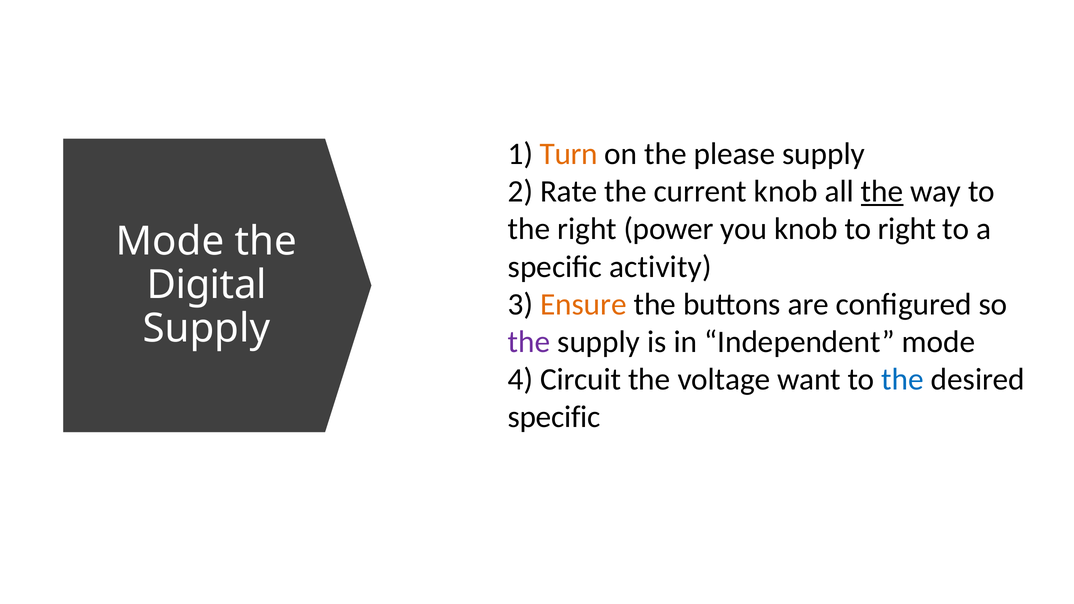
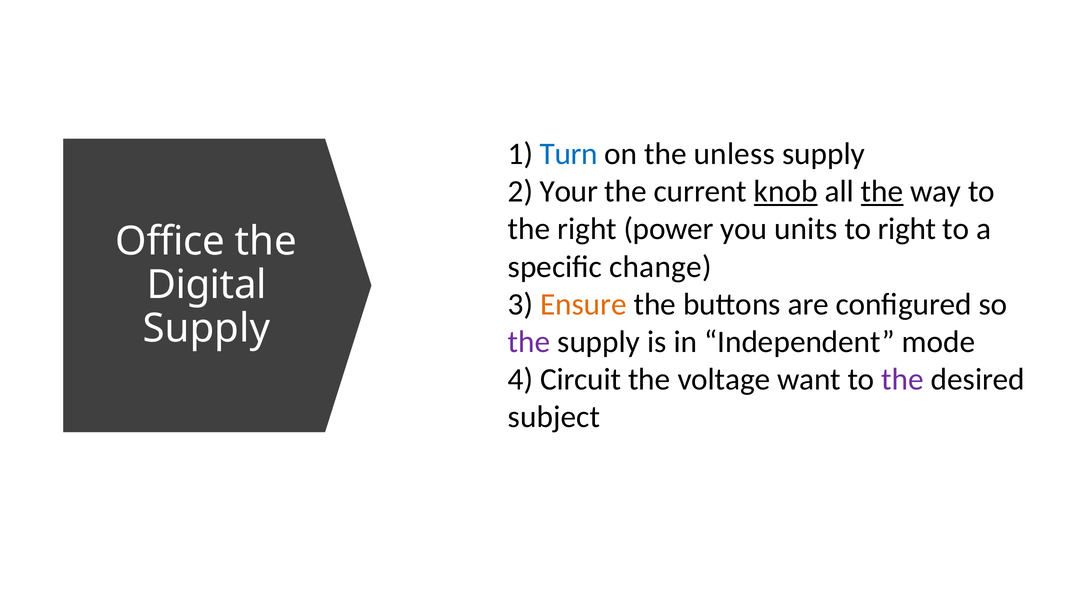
Turn colour: orange -> blue (569, 154)
please: please -> unless (734, 154)
Rate: Rate -> Your (569, 192)
knob underline: none -> present (786, 192)
you knob: knob -> units (806, 229)
Mode: Mode -> Office (170, 242)
activity: activity -> change (660, 267)
the colour: blue -> purple (903, 380)
specific: specific -> subject (554, 417)
